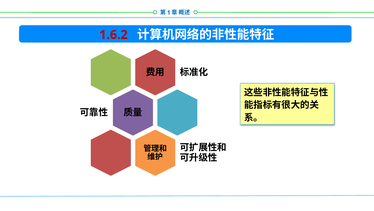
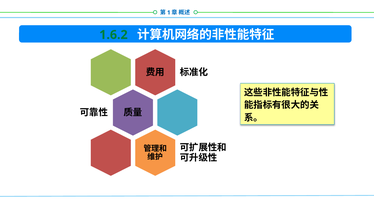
1.6.2 colour: red -> green (113, 35)
